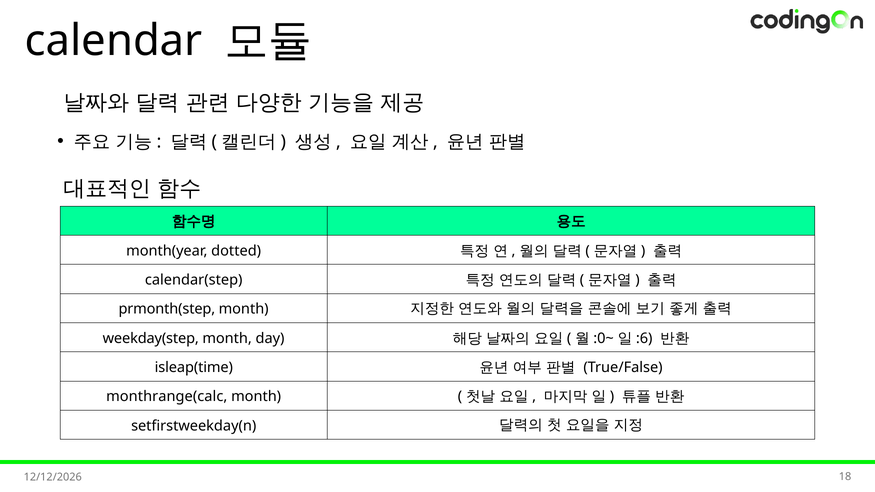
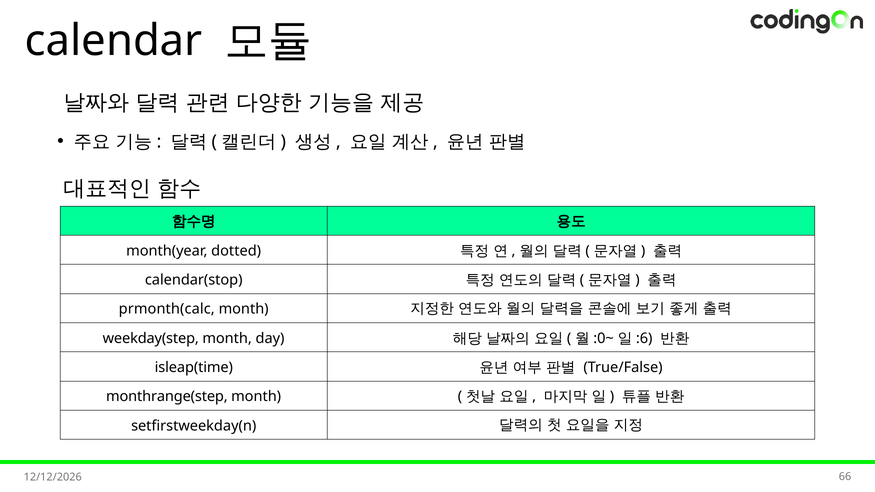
calendar(step: calendar(step -> calendar(stop (194, 280)
prmonth(step: prmonth(step -> prmonth(calc (167, 309)
monthrange(calc: monthrange(calc -> monthrange(step (167, 397)
18: 18 -> 66 (845, 477)
